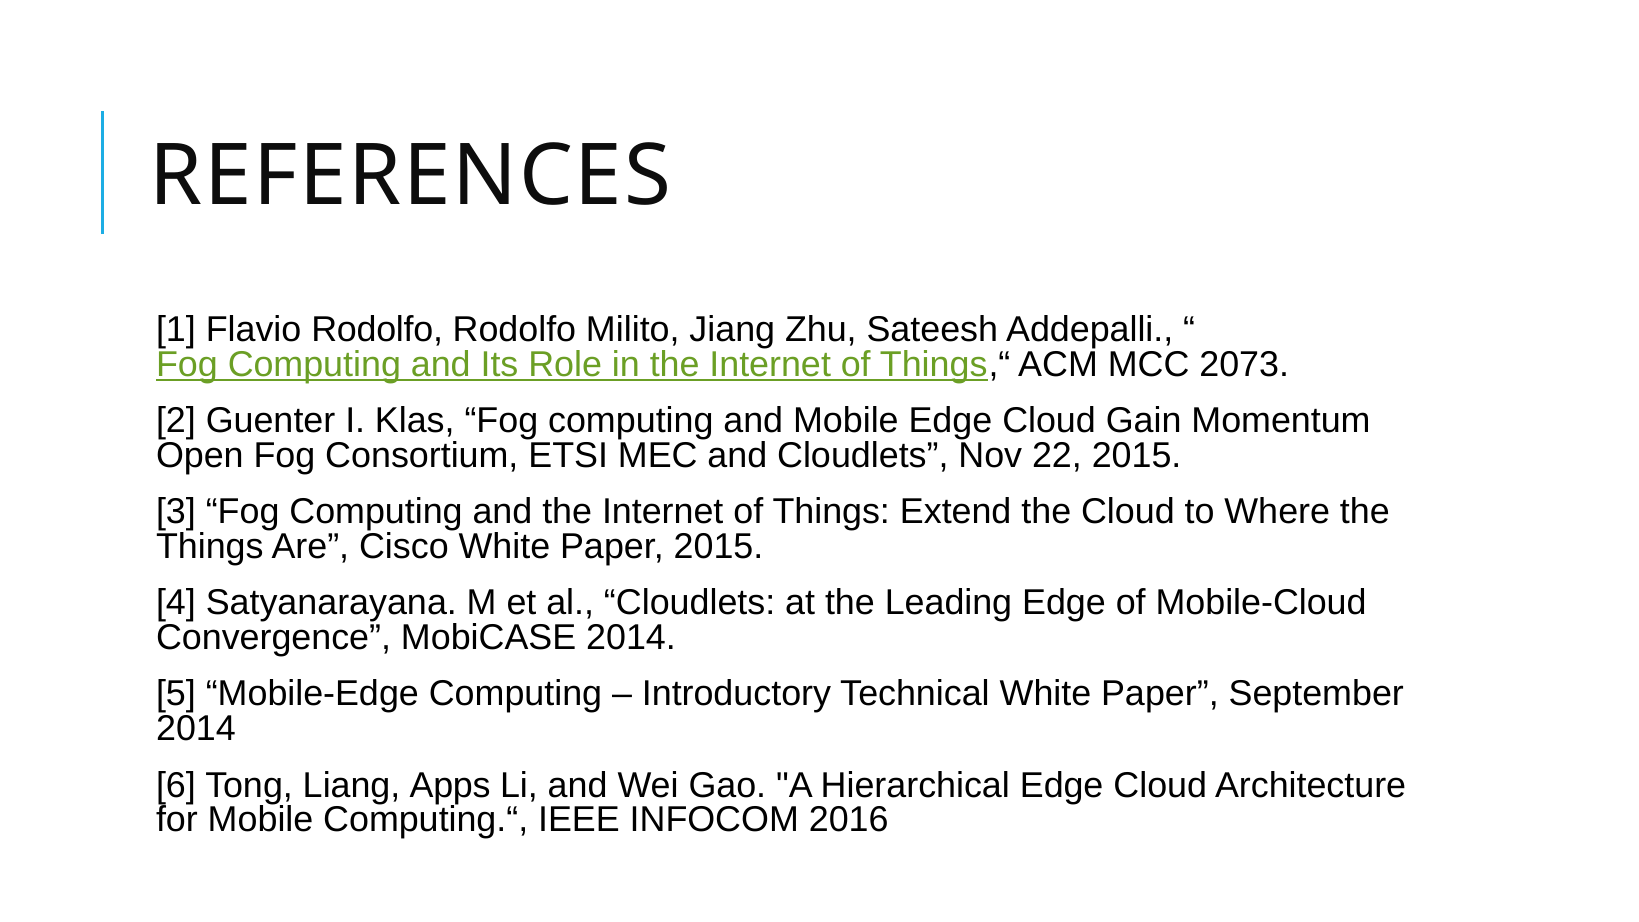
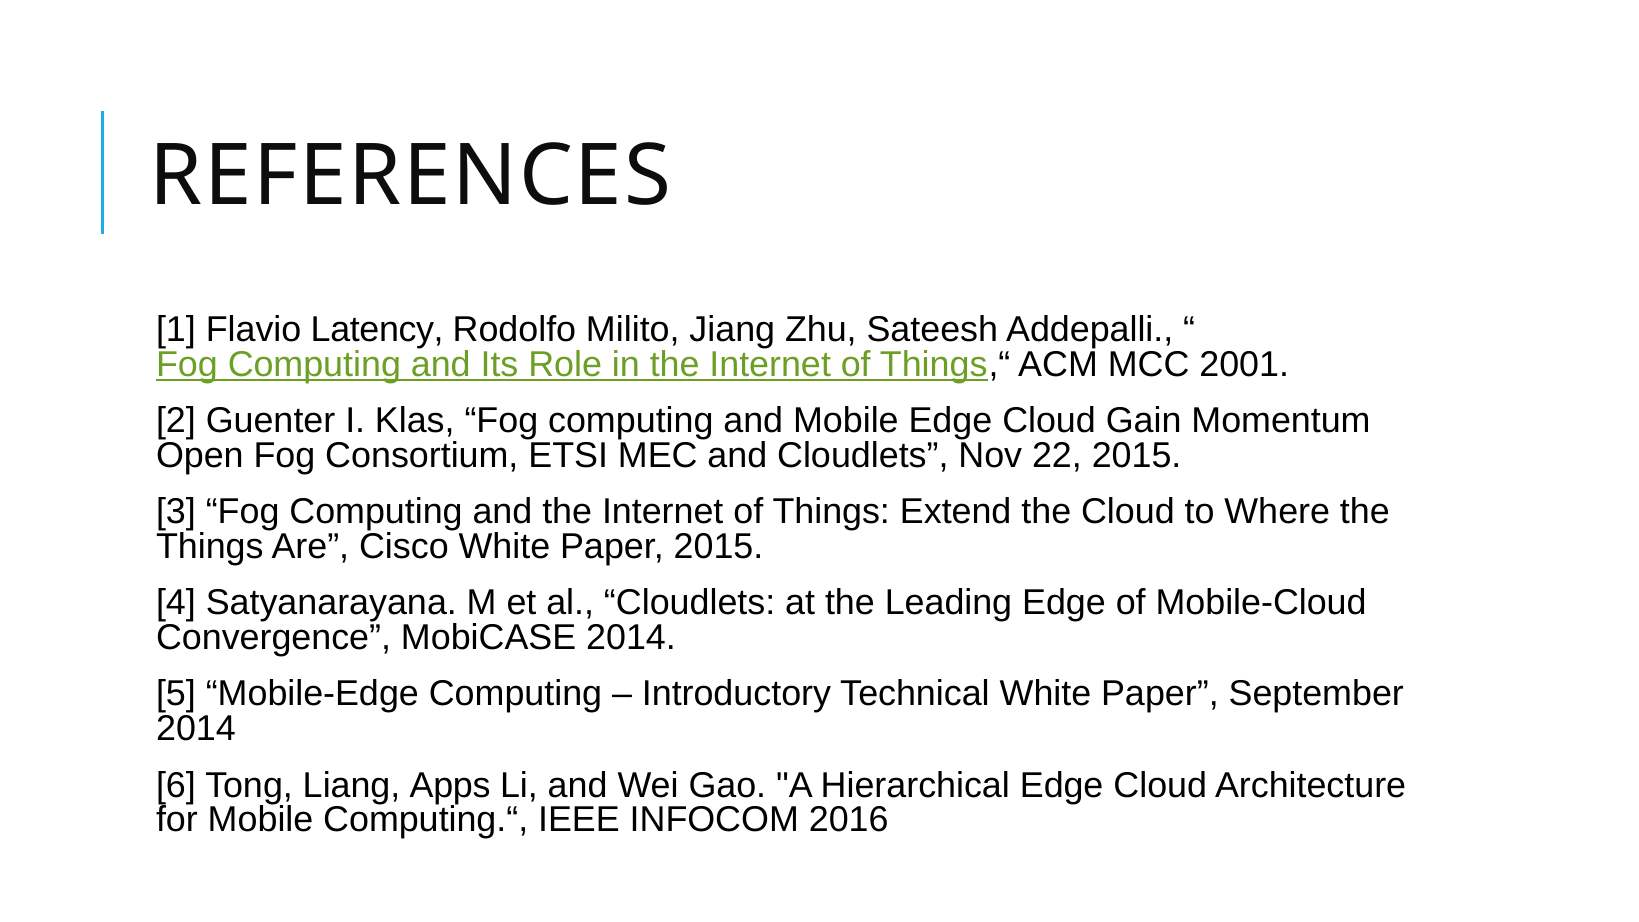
Flavio Rodolfo: Rodolfo -> Latency (377, 329)
2073: 2073 -> 2001 (1244, 364)
